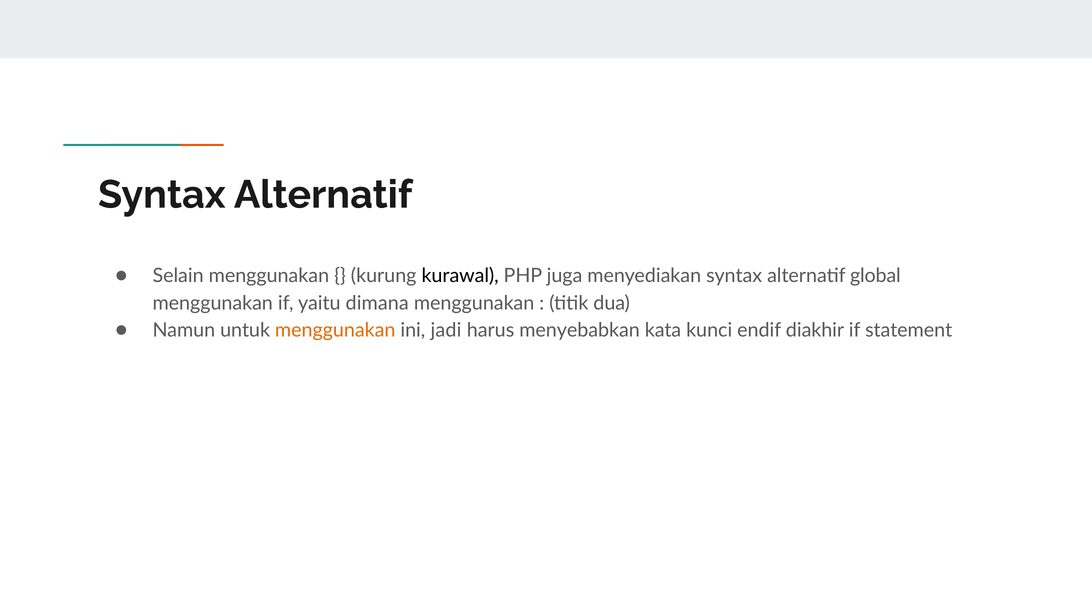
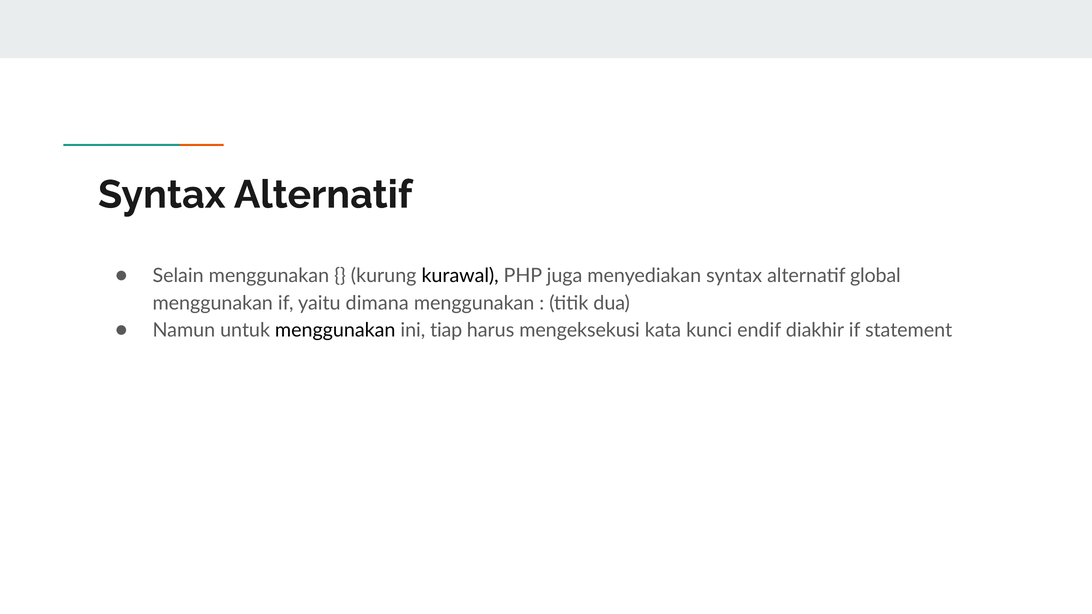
menggunakan colour: orange -> black (335, 330)
jadi: jadi -> tiap (446, 330)
menyebabkan: menyebabkan -> mengeksekusi (580, 330)
